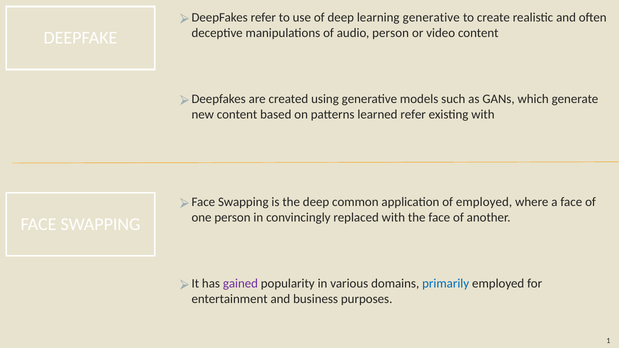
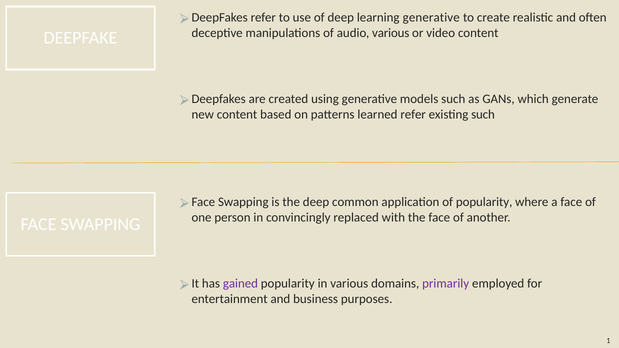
audio person: person -> various (391, 33)
existing with: with -> such (483, 114)
of employed: employed -> popularity (484, 202)
primarily colour: blue -> purple (446, 283)
